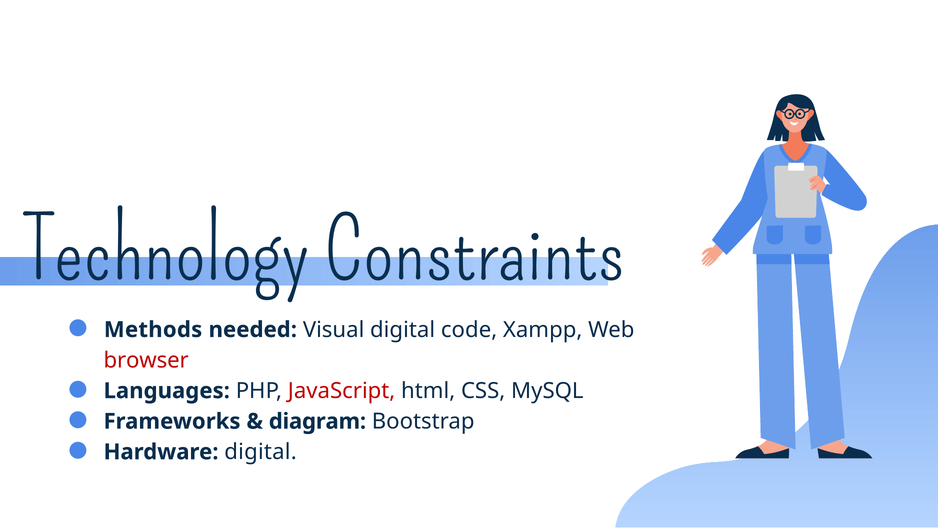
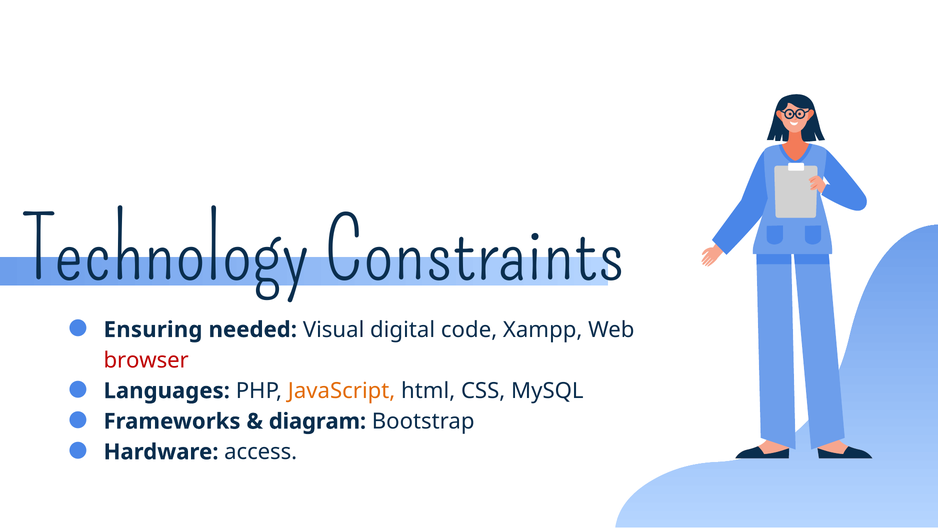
Methods: Methods -> Ensuring (153, 330)
JavaScript colour: red -> orange (342, 391)
Hardware digital: digital -> access (261, 452)
